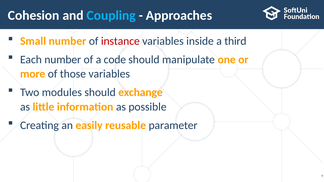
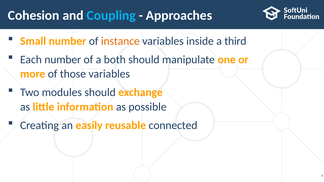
instance colour: red -> orange (120, 41)
code: code -> both (115, 60)
parameter: parameter -> connected (173, 126)
